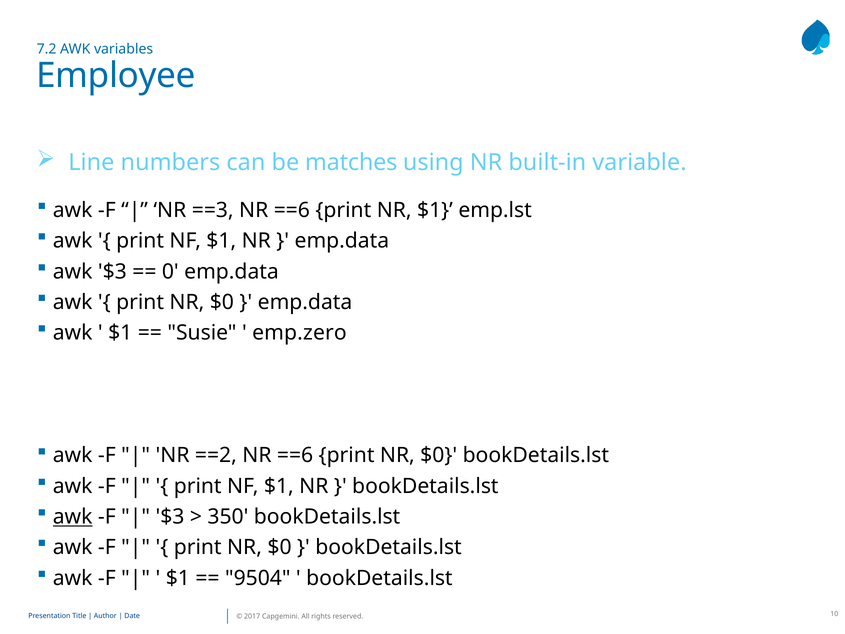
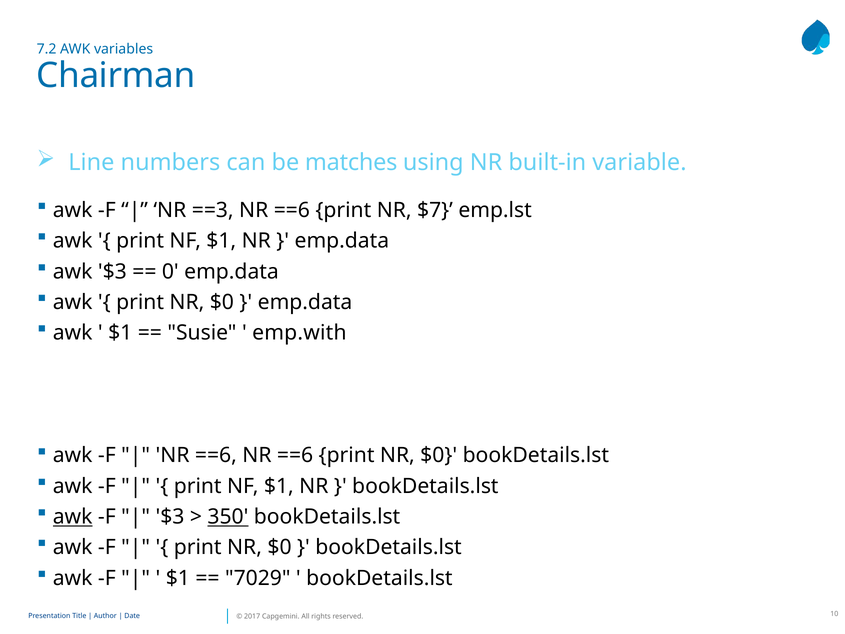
Employee: Employee -> Chairman (116, 75)
NR $1: $1 -> $7 (435, 210)
emp.zero: emp.zero -> emp.with (299, 333)
==2: ==2 -> ==6 (216, 455)
350 underline: none -> present (228, 517)
9504: 9504 -> 7029 (258, 578)
